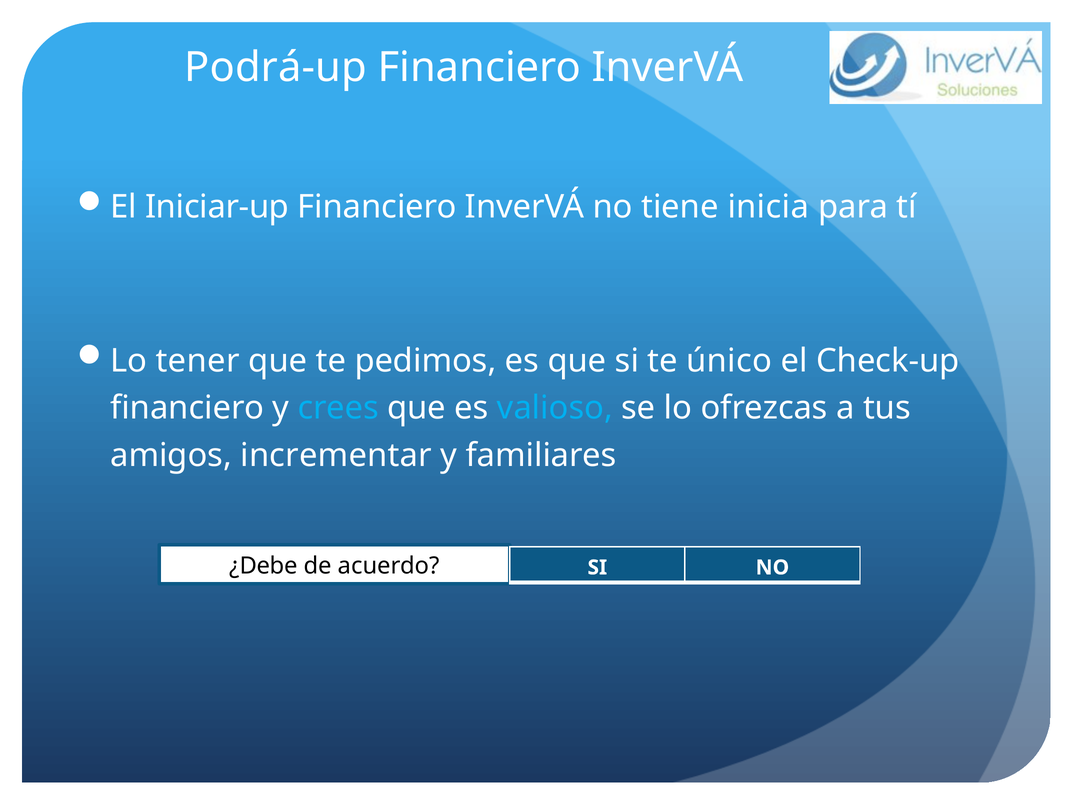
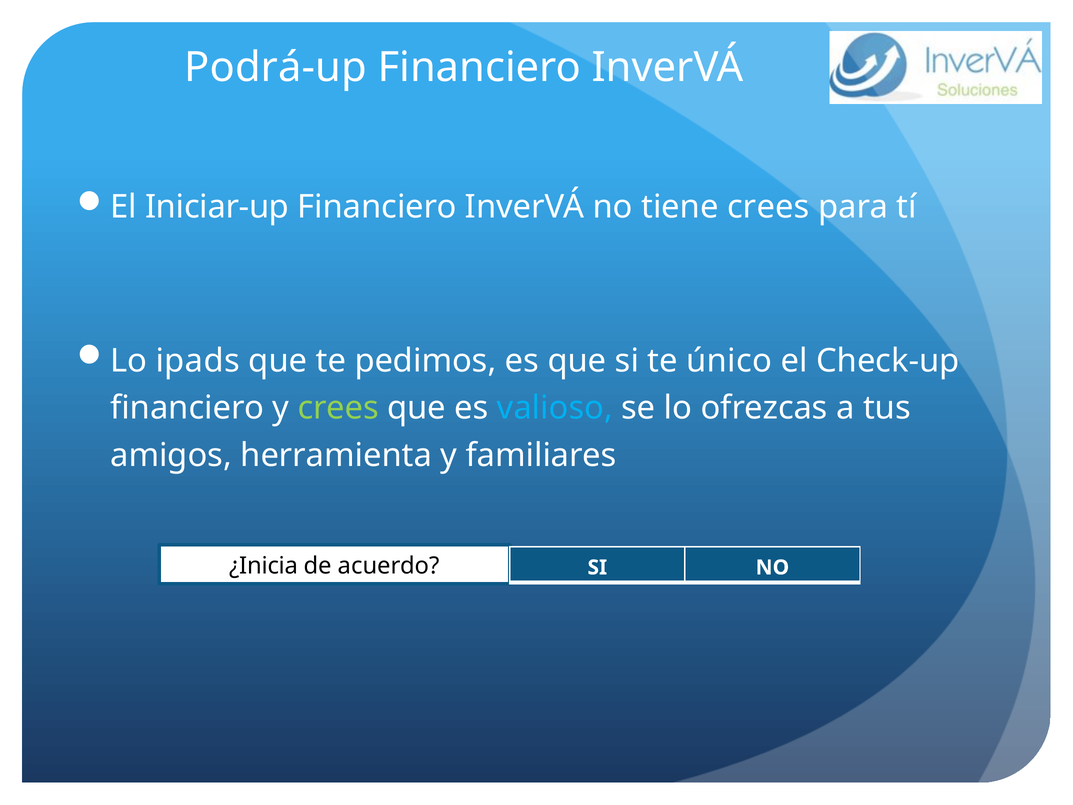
tiene inicia: inicia -> crees (768, 207)
tener: tener -> ipads (198, 361)
crees colour: light blue -> light green (338, 408)
incrementar: incrementar -> herramienta (336, 455)
¿Debe: ¿Debe -> ¿Inicia (264, 566)
